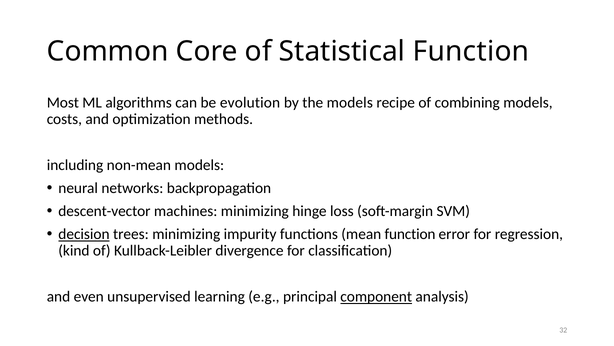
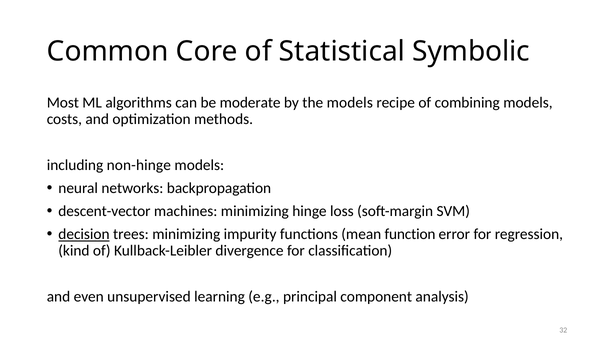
Statistical Function: Function -> Symbolic (471, 52)
evolution: evolution -> moderate (250, 102)
non-mean: non-mean -> non-hinge (139, 165)
component underline: present -> none (376, 296)
